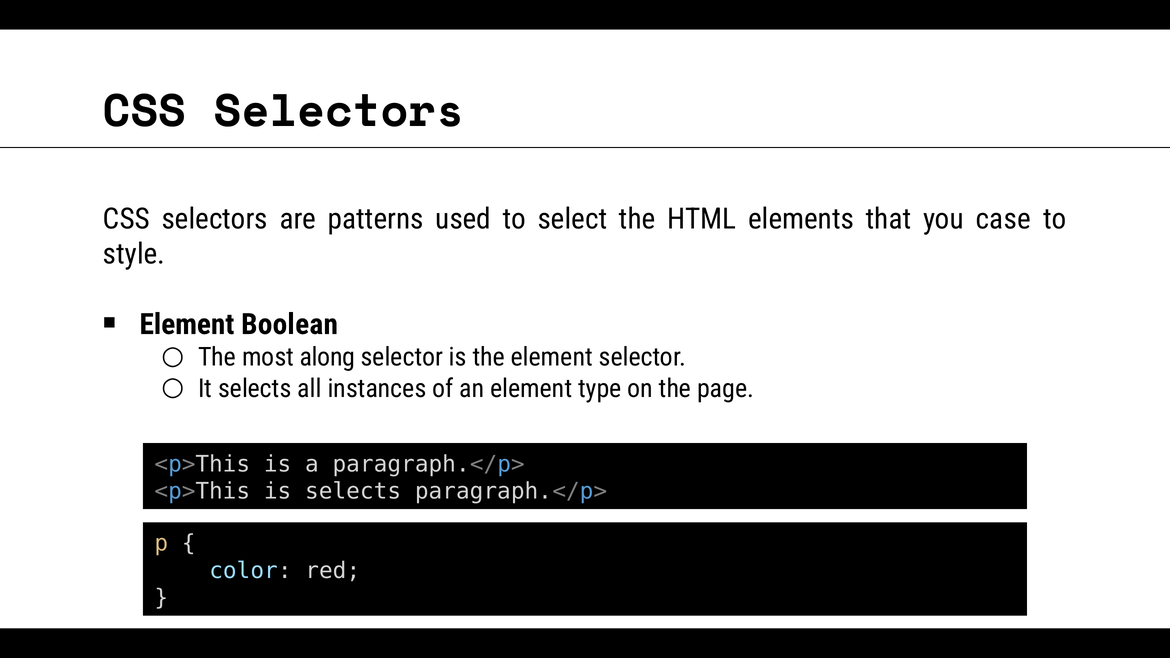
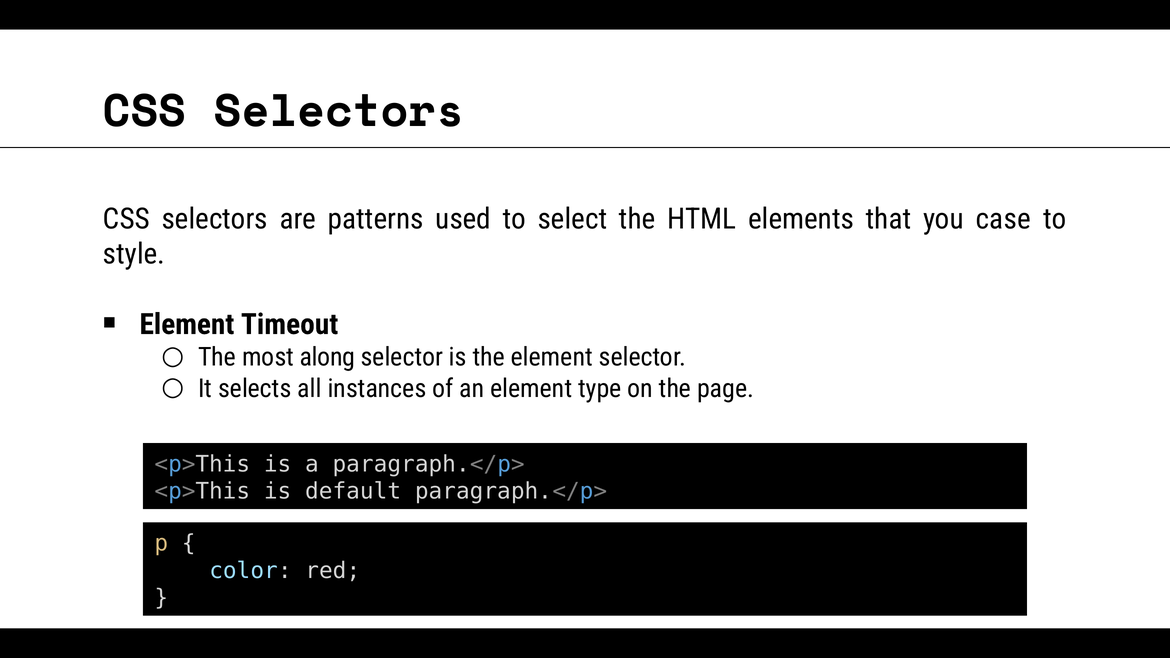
Boolean: Boolean -> Timeout (290, 324)
is selects: selects -> default (353, 491)
